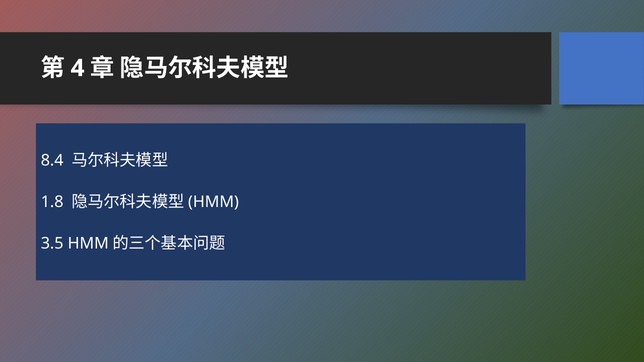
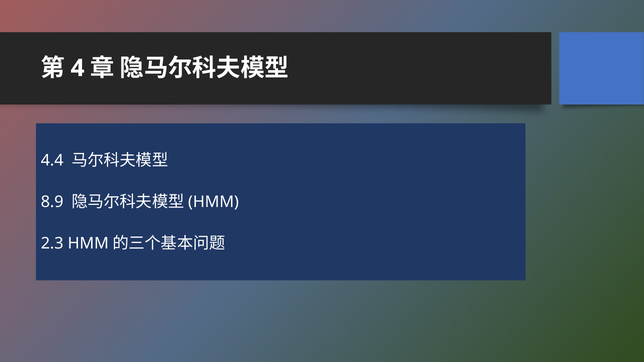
8.4: 8.4 -> 4.4 (52, 160)
1.8: 1.8 -> 8.9 (52, 202)
3.5: 3.5 -> 2.3 (52, 243)
